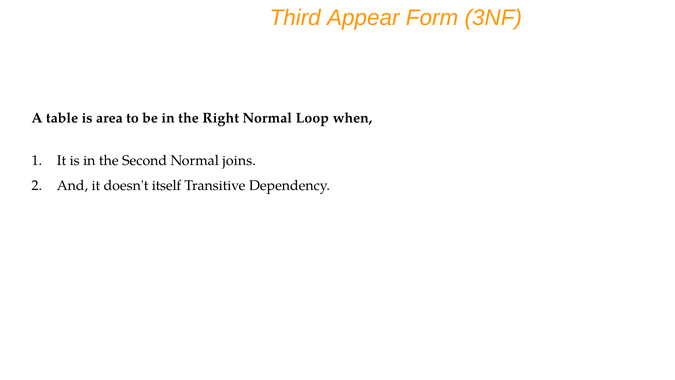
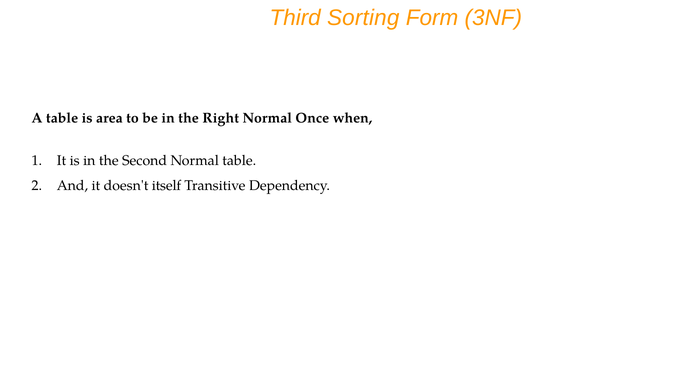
Appear: Appear -> Sorting (363, 18)
Loop: Loop -> Once (312, 118)
Normal joins: joins -> table (239, 160)
